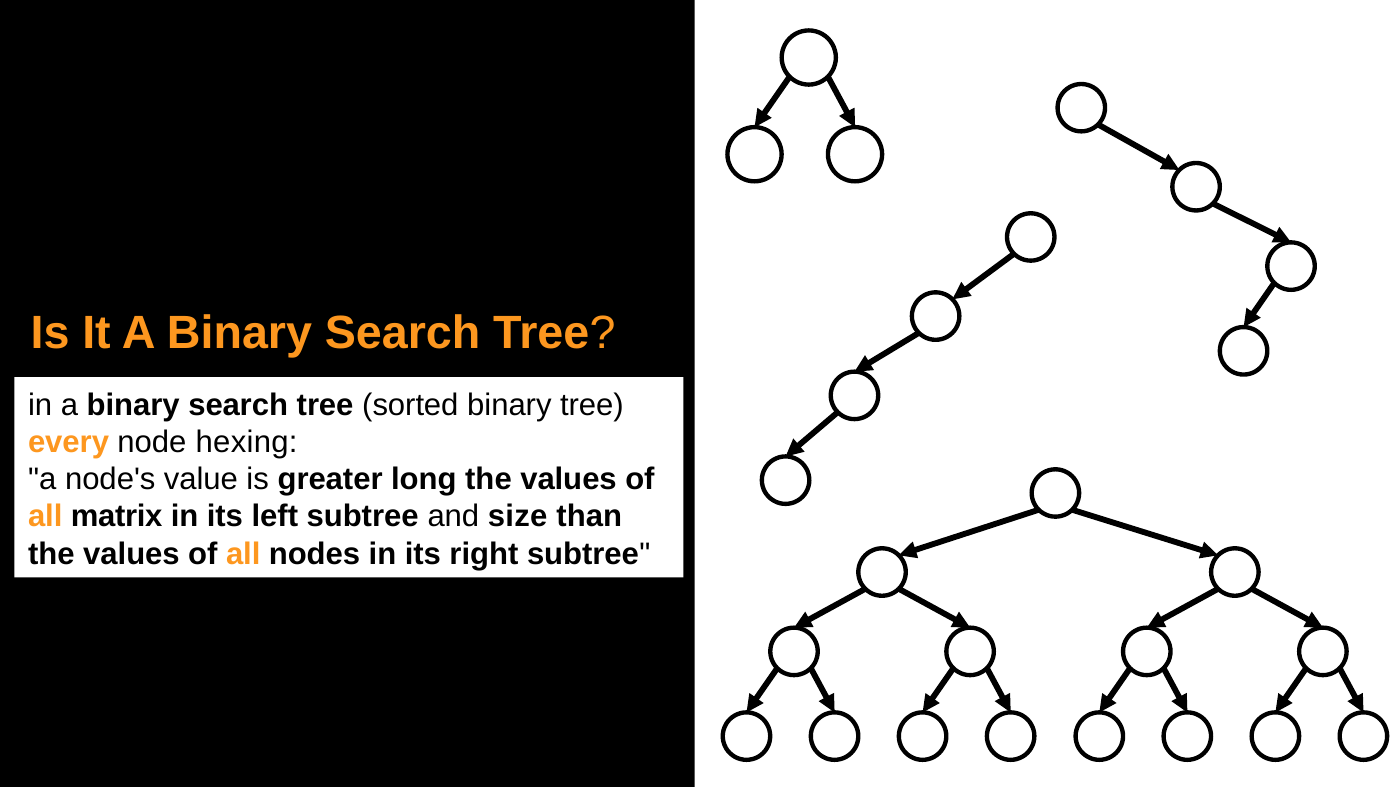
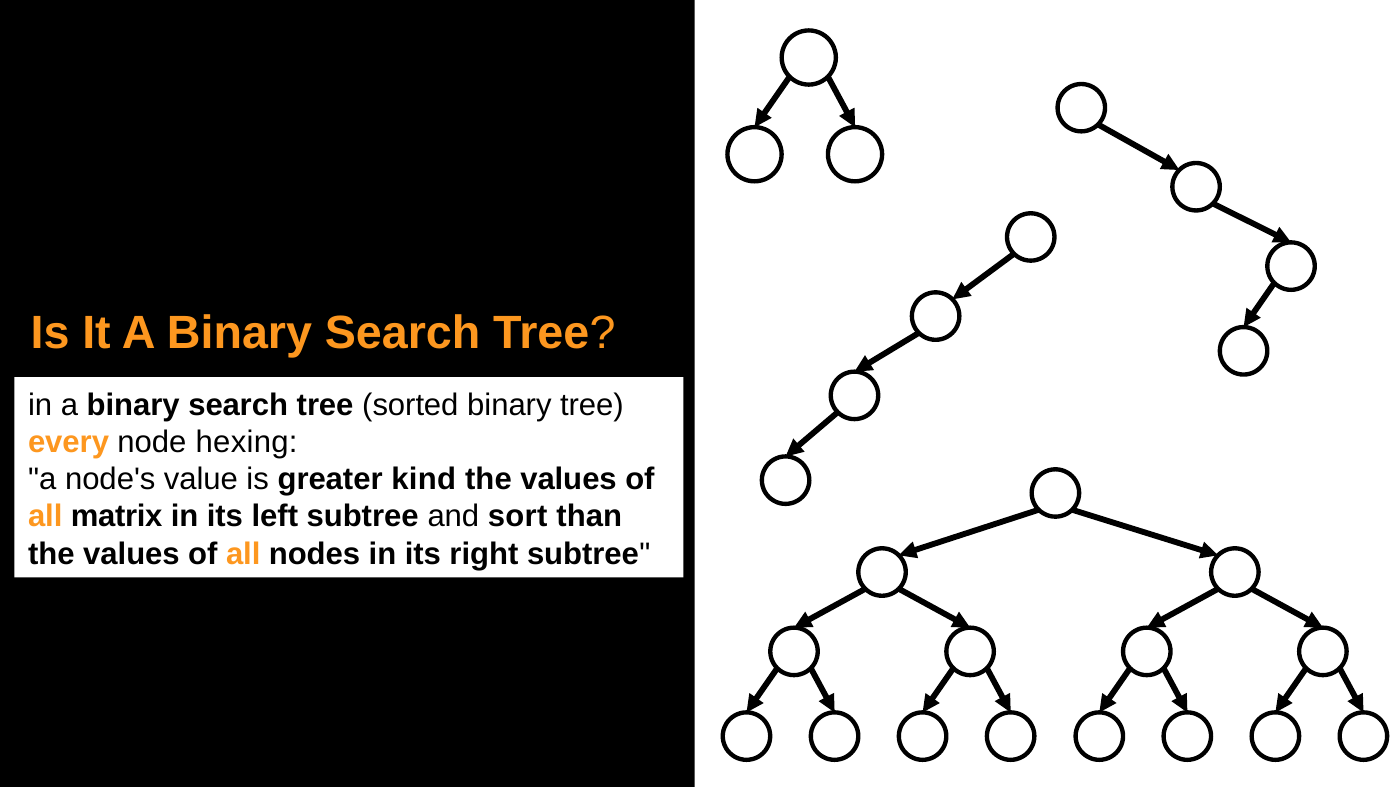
long: long -> kind (424, 479)
size: size -> sort (518, 517)
